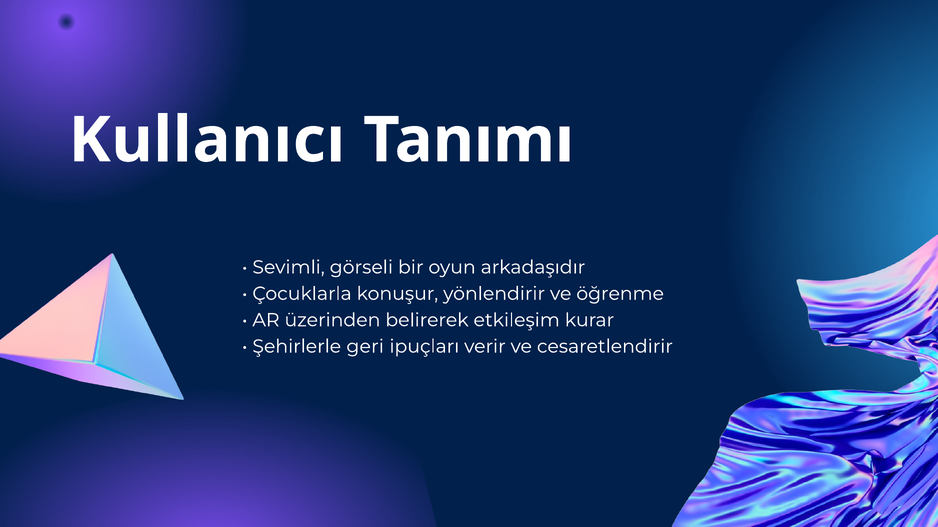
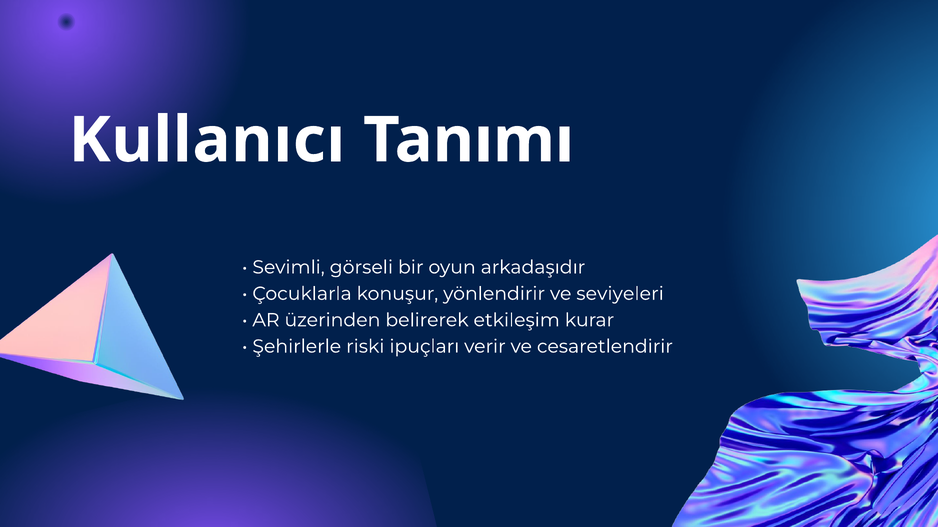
öğrenme: öğrenme -> seviyeleri (620, 294)
geri: geri -> riski (365, 347)
